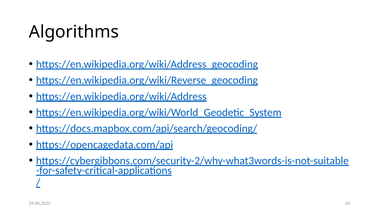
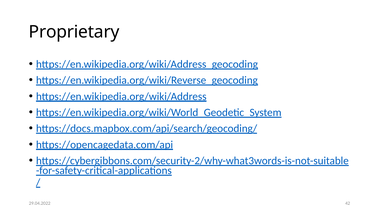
Algorithms: Algorithms -> Proprietary (74, 32)
